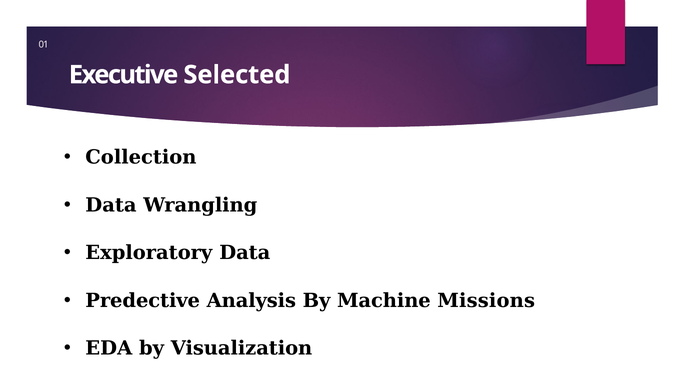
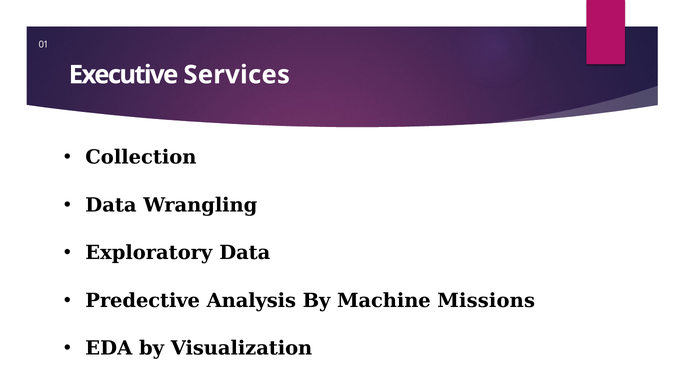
Selected: Selected -> Services (237, 75)
